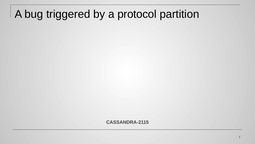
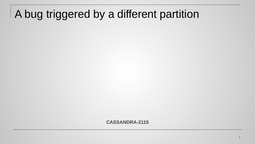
protocol: protocol -> different (137, 14)
